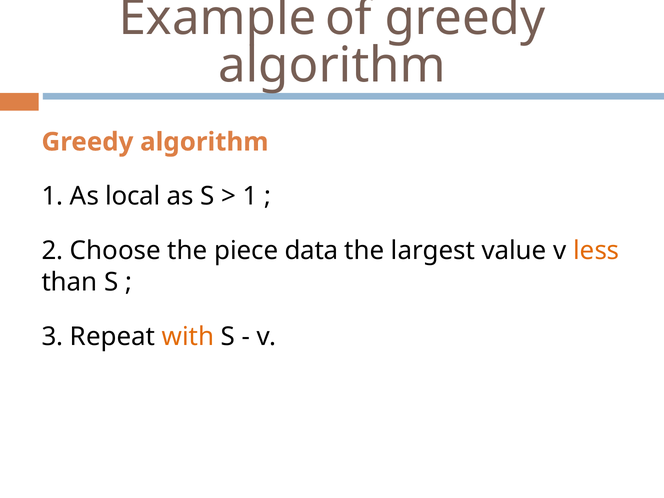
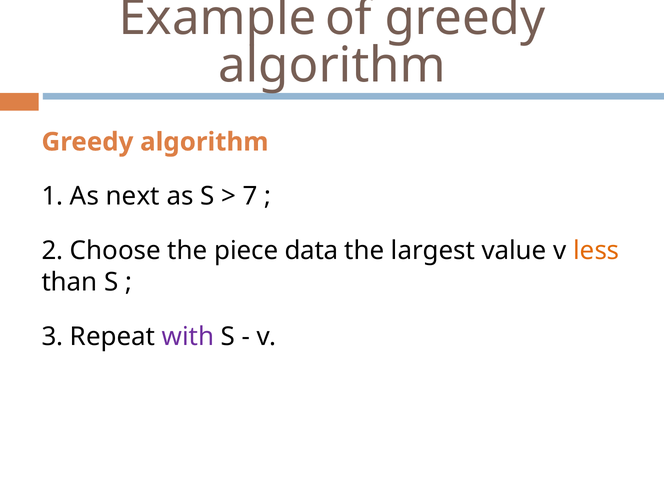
local: local -> next (133, 196)
1: 1 -> 7 (250, 196)
with colour: orange -> purple (188, 336)
